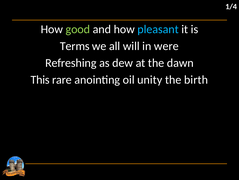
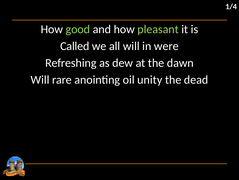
pleasant colour: light blue -> light green (158, 29)
Terms: Terms -> Called (75, 46)
This: This -> Will (40, 79)
birth: birth -> dead (196, 79)
